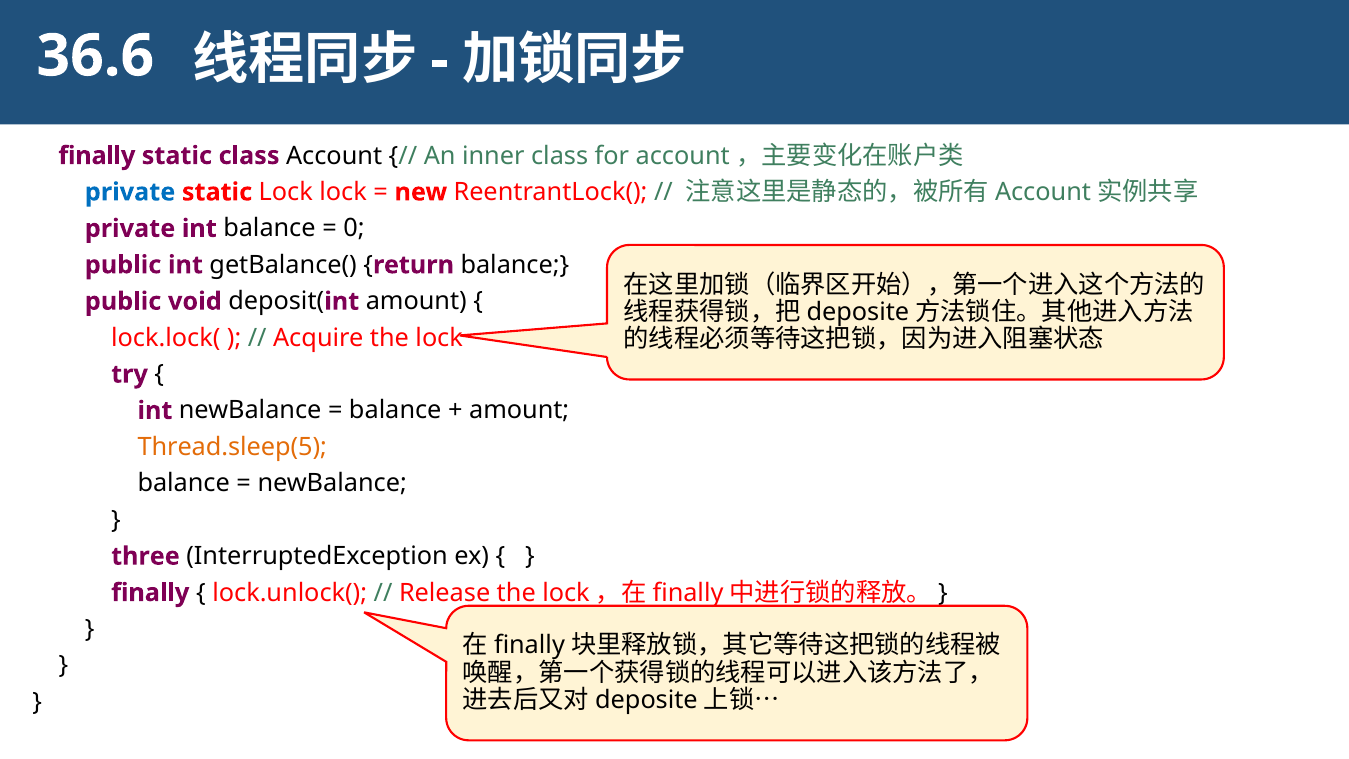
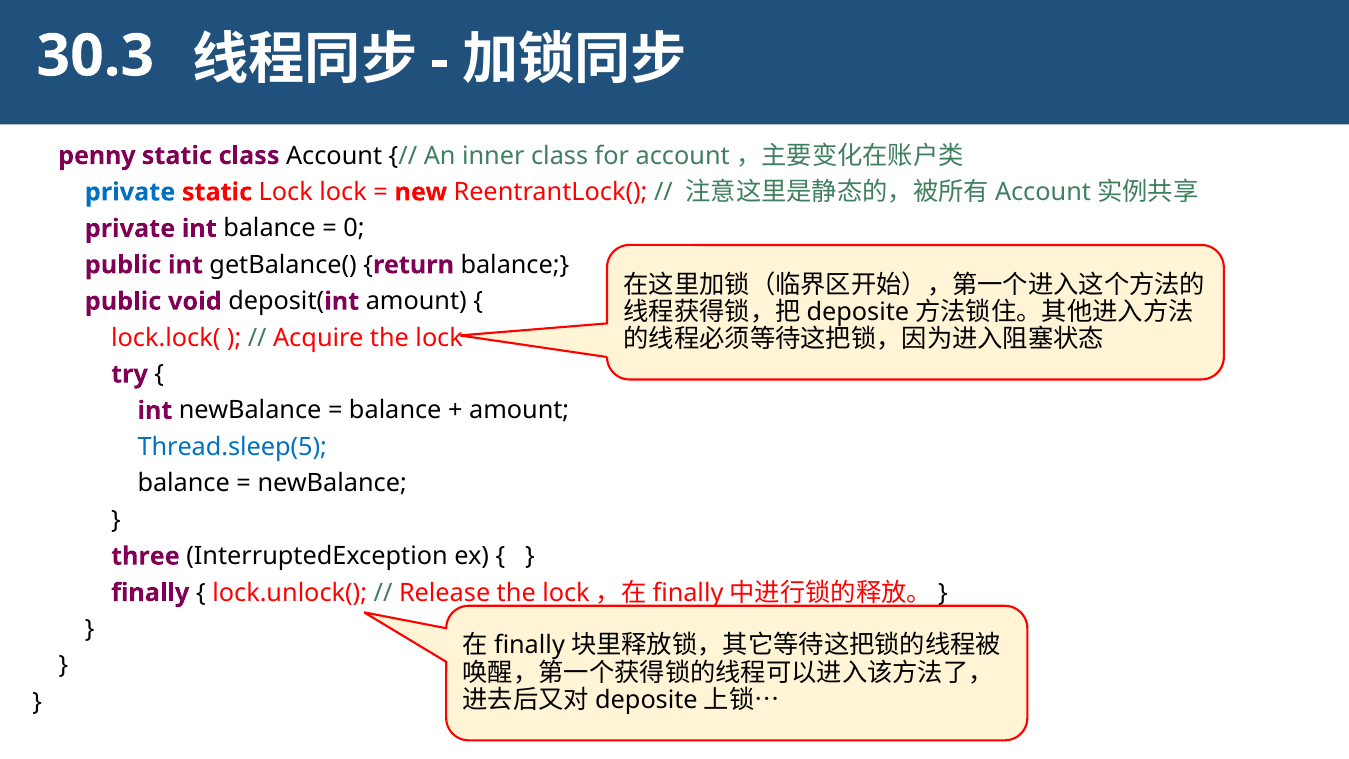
36.6: 36.6 -> 30.3 (95, 56)
finally: finally -> penny (97, 156)
Thread.sleep(5 colour: orange -> blue (232, 447)
